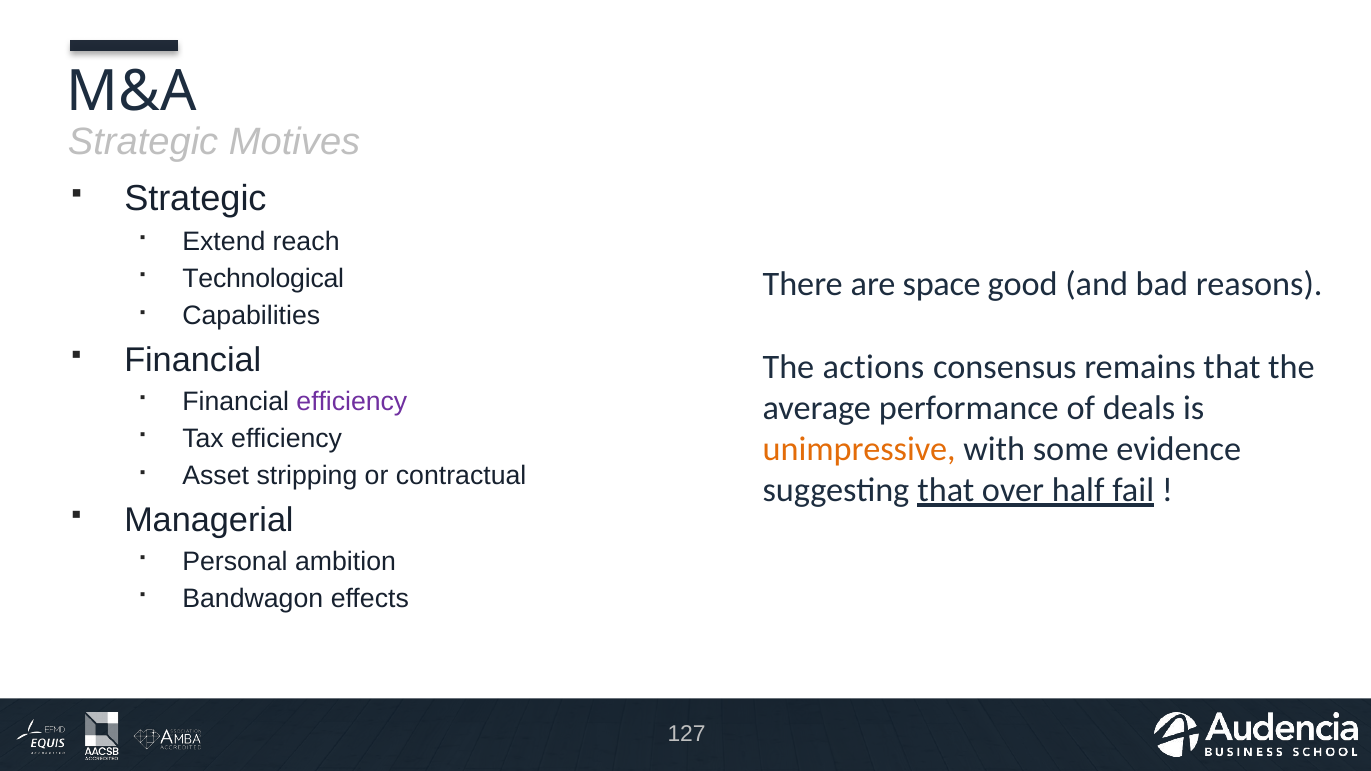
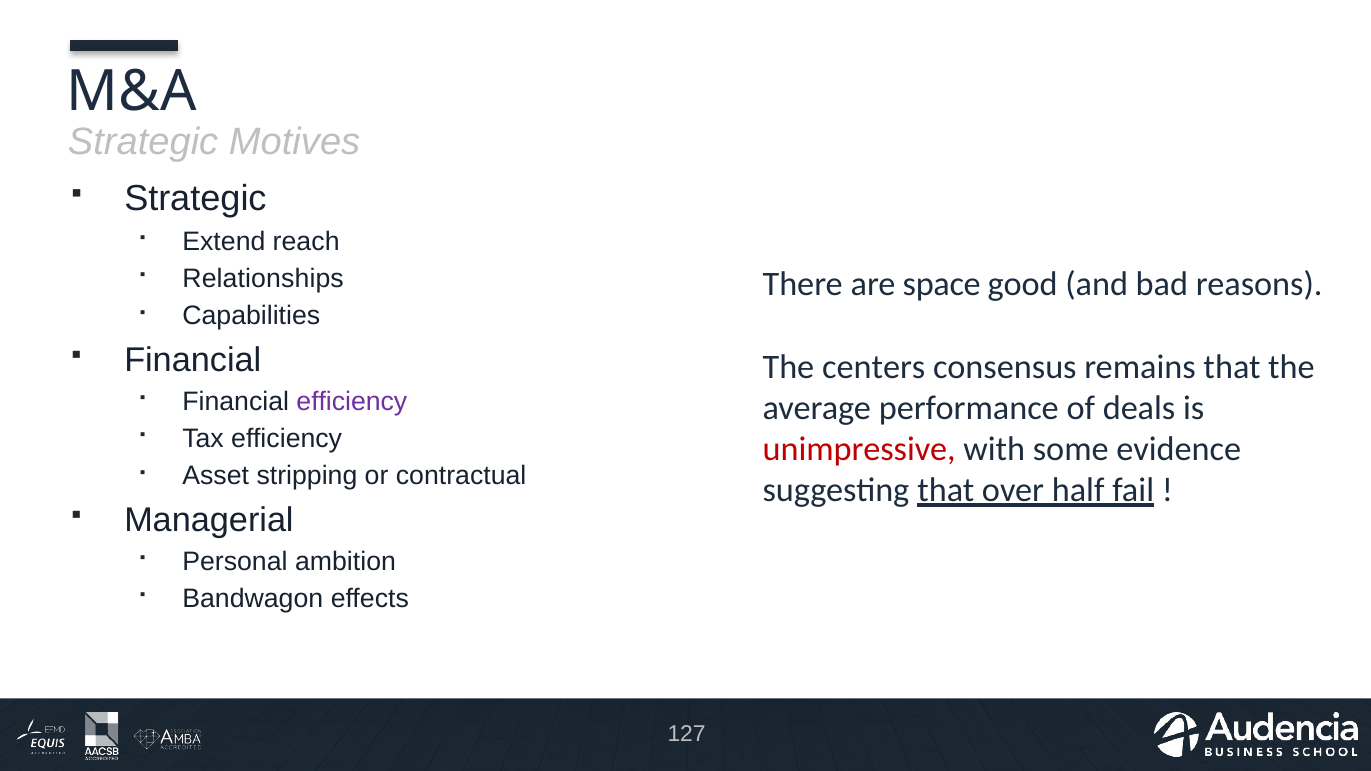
Technological: Technological -> Relationships (263, 279)
actions: actions -> centers (874, 367)
unimpressive colour: orange -> red (859, 449)
